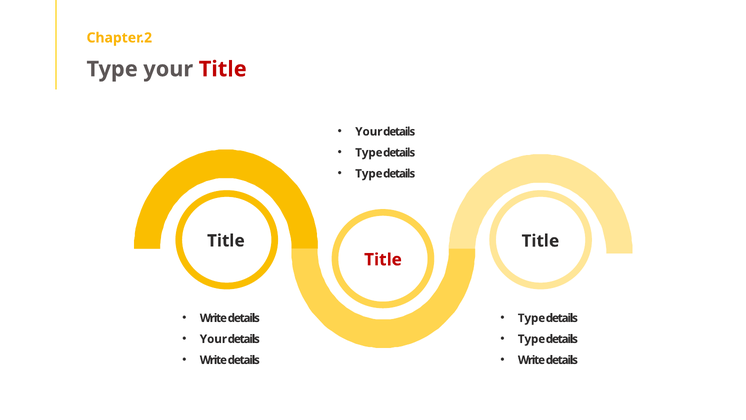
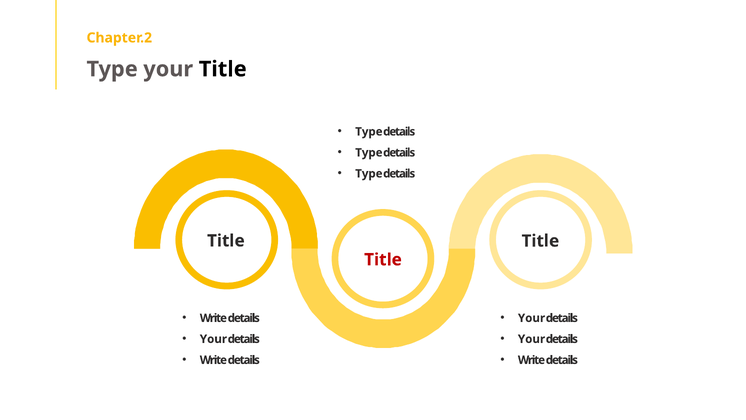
Title colour: red -> black (223, 69)
Your: Your -> Type (369, 132)
Type: Type -> Your (531, 318)
Type: Type -> Your (531, 339)
